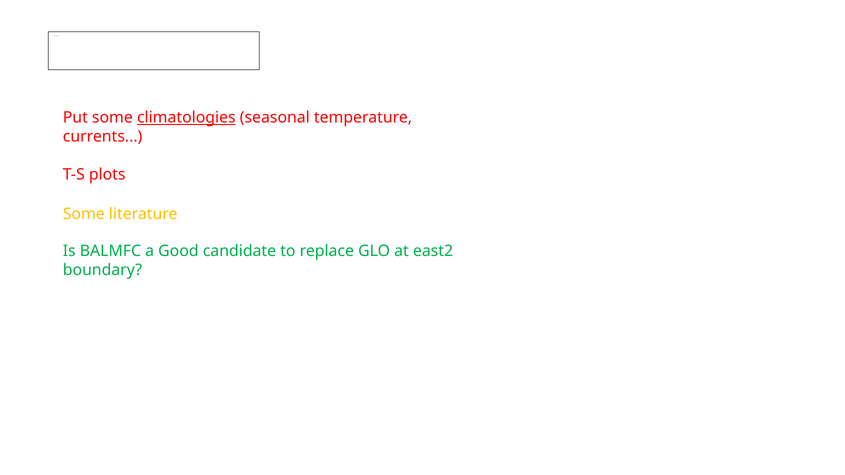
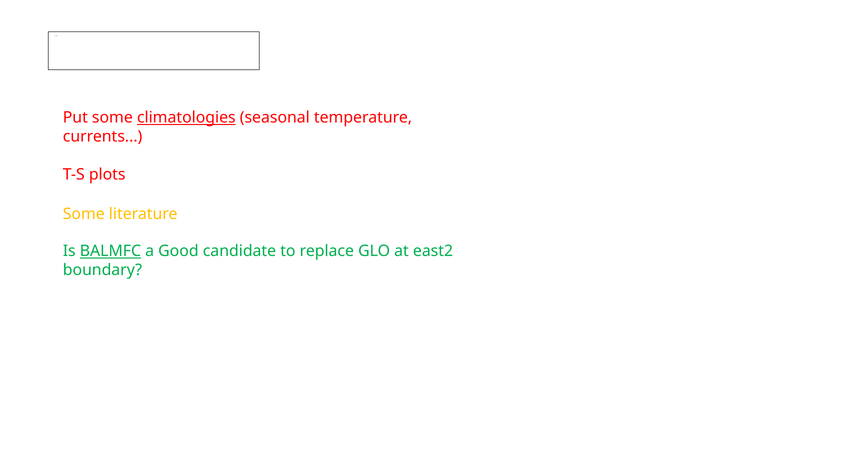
BALMFC underline: none -> present (110, 251)
